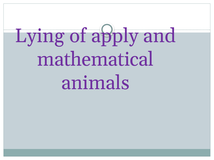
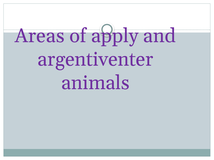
Lying: Lying -> Areas (40, 36)
mathematical: mathematical -> argentiventer (95, 60)
